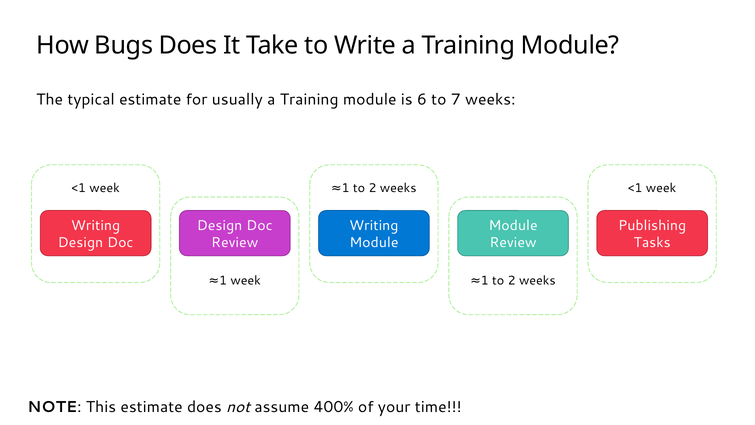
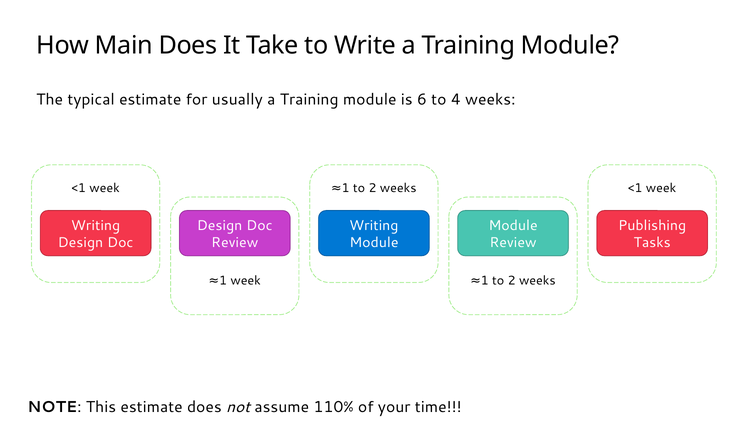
Bugs: Bugs -> Main (124, 45)
7: 7 -> 4 (456, 99)
400%: 400% -> 110% (334, 407)
